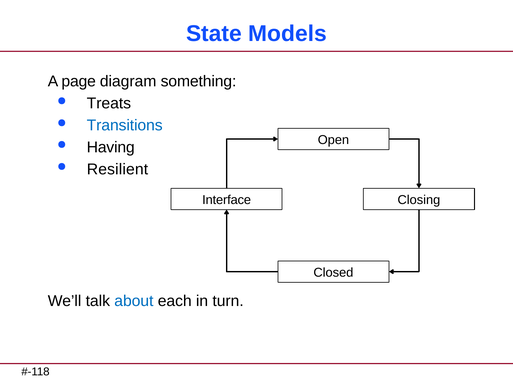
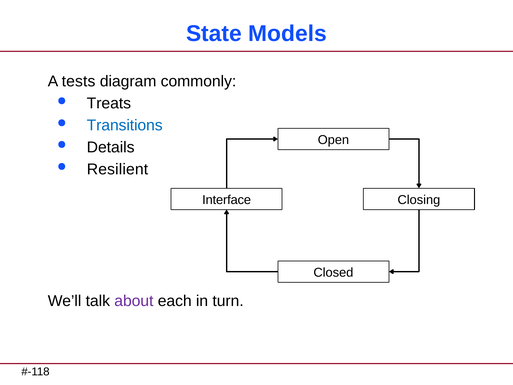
page: page -> tests (79, 81)
something: something -> commonly (198, 81)
Having: Having -> Details (111, 147)
about colour: blue -> purple (134, 301)
